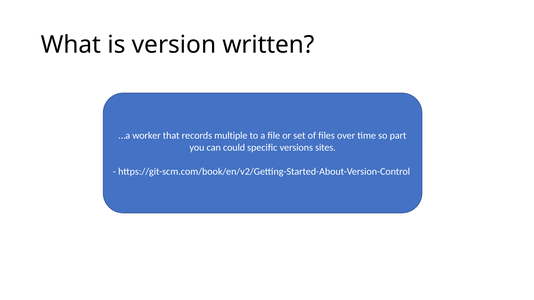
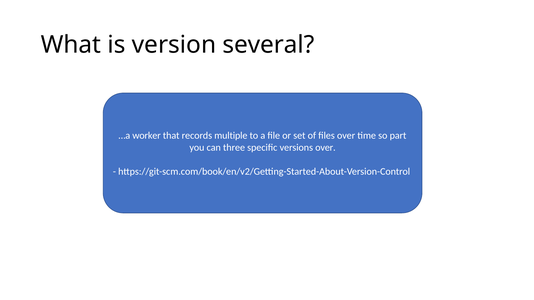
written: written -> several (268, 45)
could: could -> three (234, 148)
versions sites: sites -> over (325, 148)
